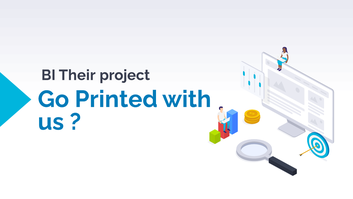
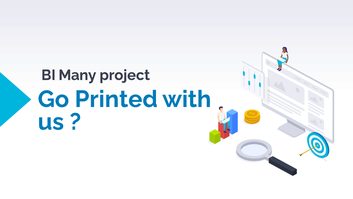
Their: Their -> Many (77, 75)
